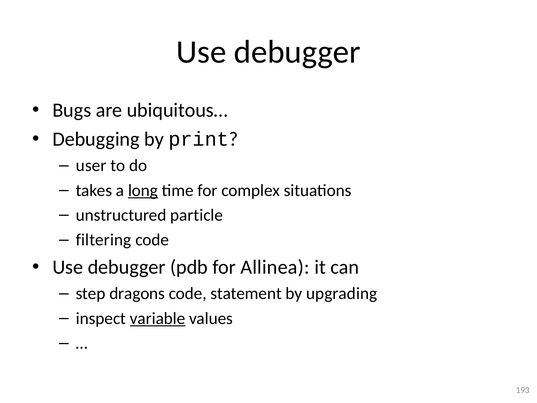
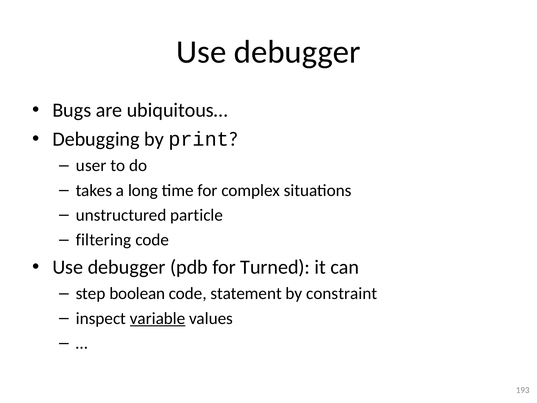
long underline: present -> none (143, 190)
Allinea: Allinea -> Turned (275, 267)
dragons: dragons -> boolean (137, 293)
upgrading: upgrading -> constraint (342, 293)
